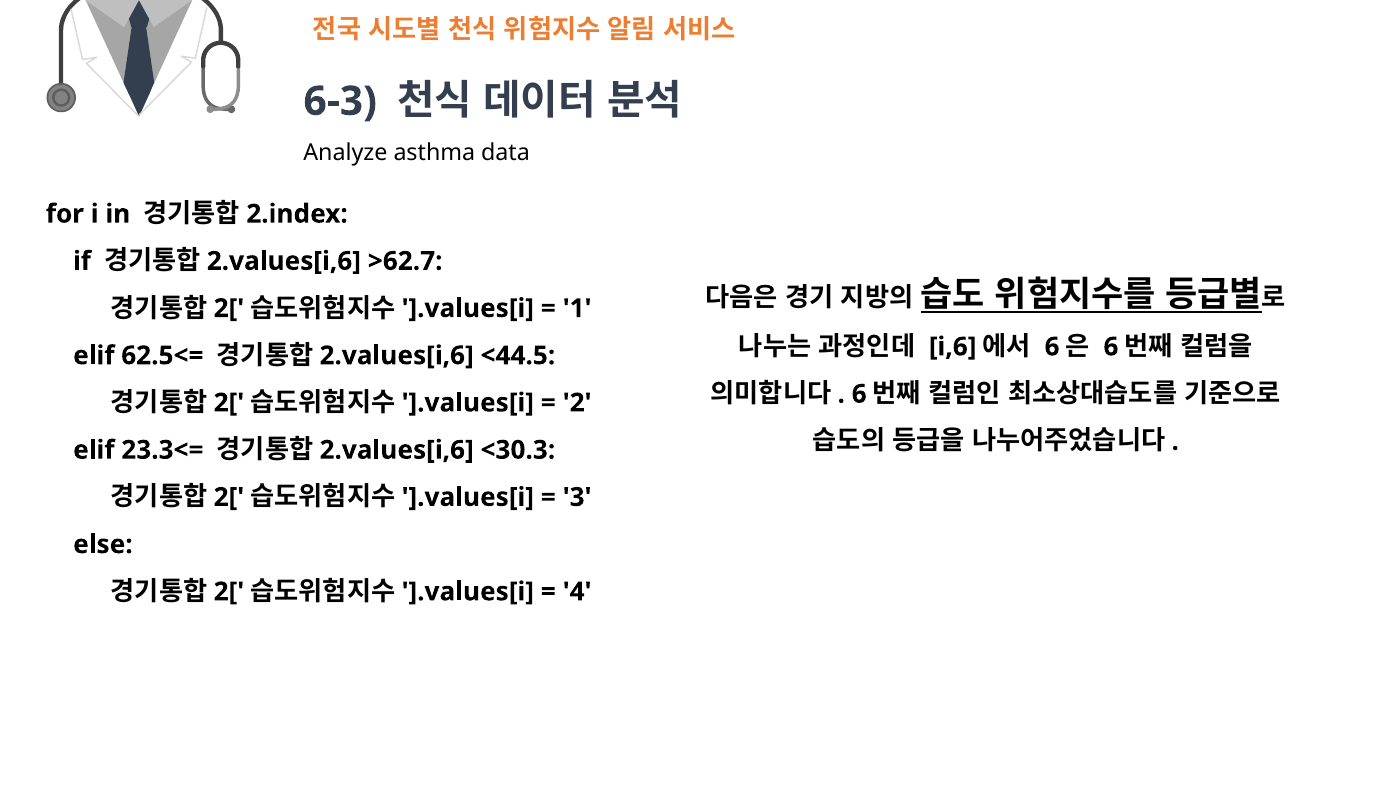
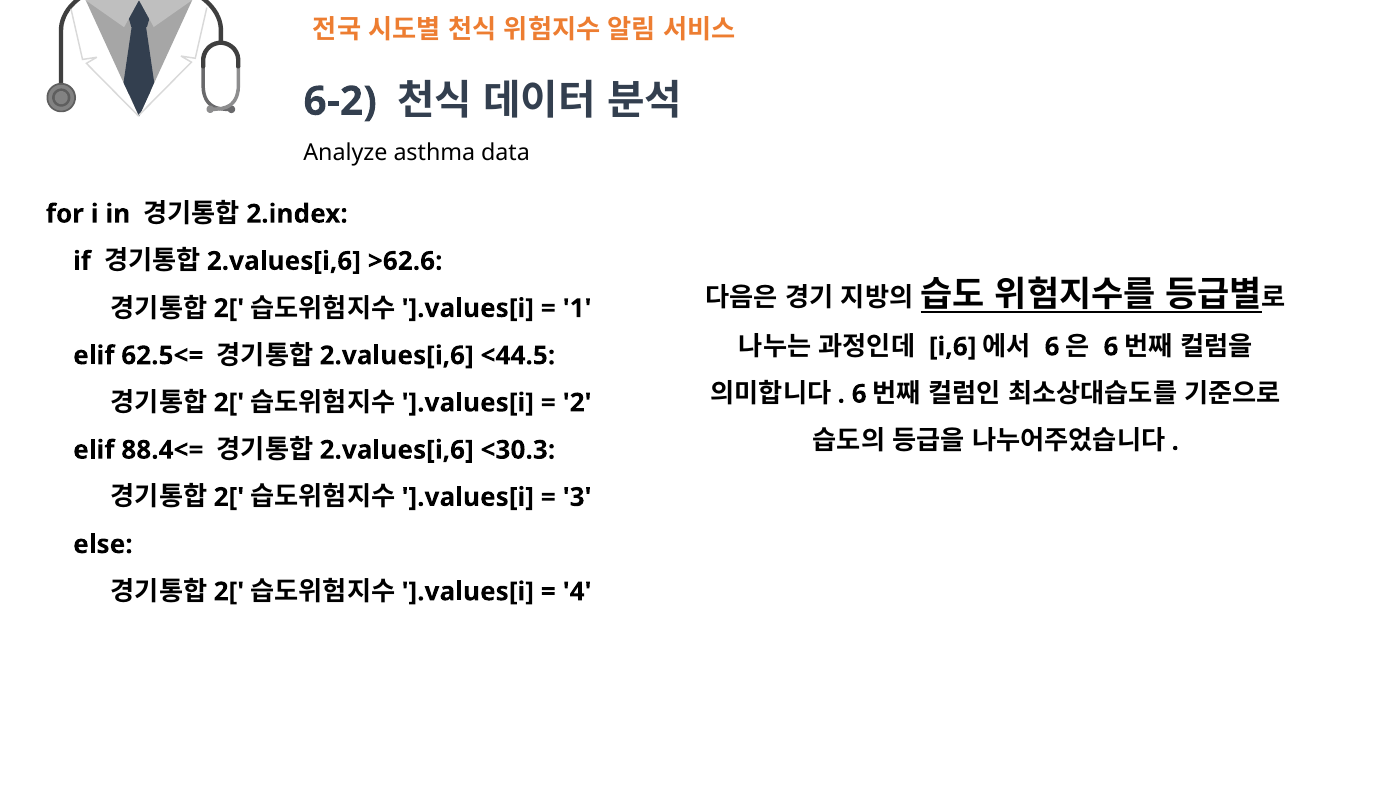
6-3: 6-3 -> 6-2 (340, 101)
>62.7: >62.7 -> >62.6 (405, 261)
23.3<=: 23.3<= -> 88.4<= (162, 450)
